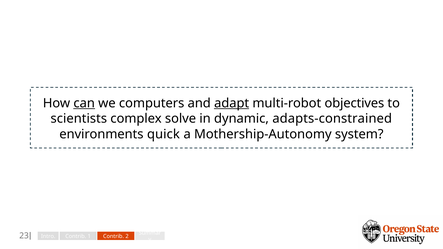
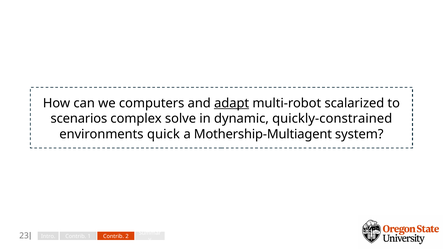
can underline: present -> none (84, 103)
objectives: objectives -> scalarized (354, 103)
scientists: scientists -> scenarios (79, 119)
adapts-constrained: adapts-constrained -> quickly-constrained (332, 119)
Mothership-Autonomy: Mothership-Autonomy -> Mothership-Multiagent (263, 134)
